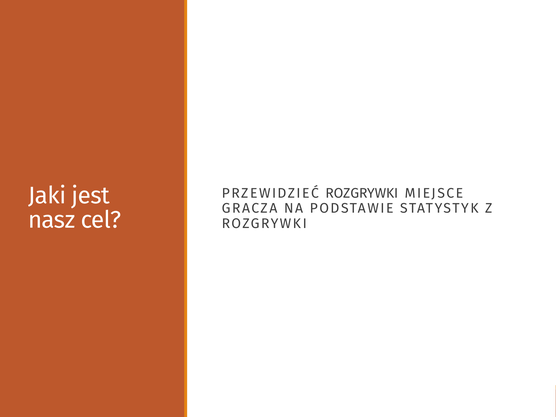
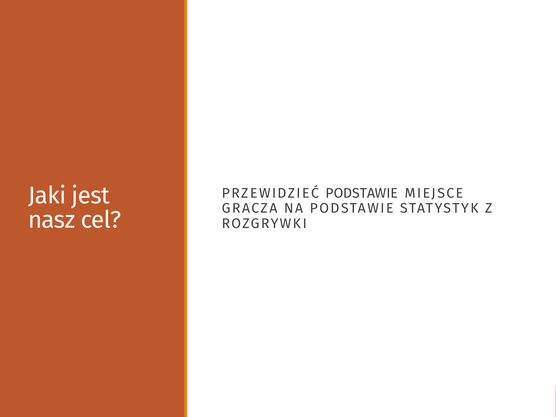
PRZEWIDZIEĆ ROZGRYWKI: ROZGRYWKI -> PODSTAWIE (362, 193)
